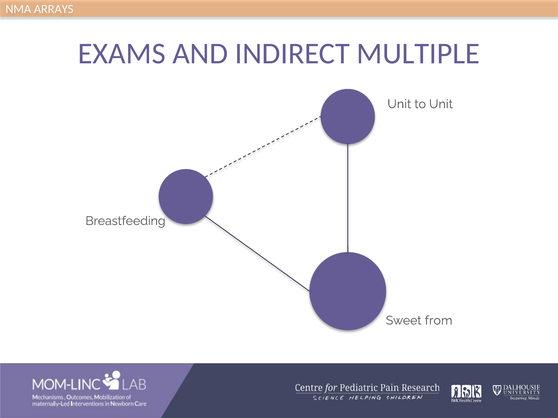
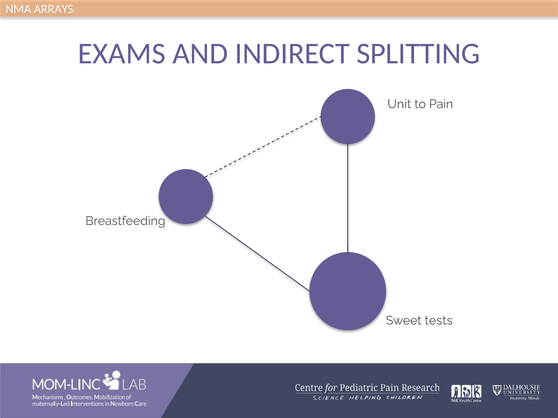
MULTIPLE: MULTIPLE -> SPLITTING (418, 54)
to Unit: Unit -> Pain (441, 104)
from: from -> tests (439, 321)
